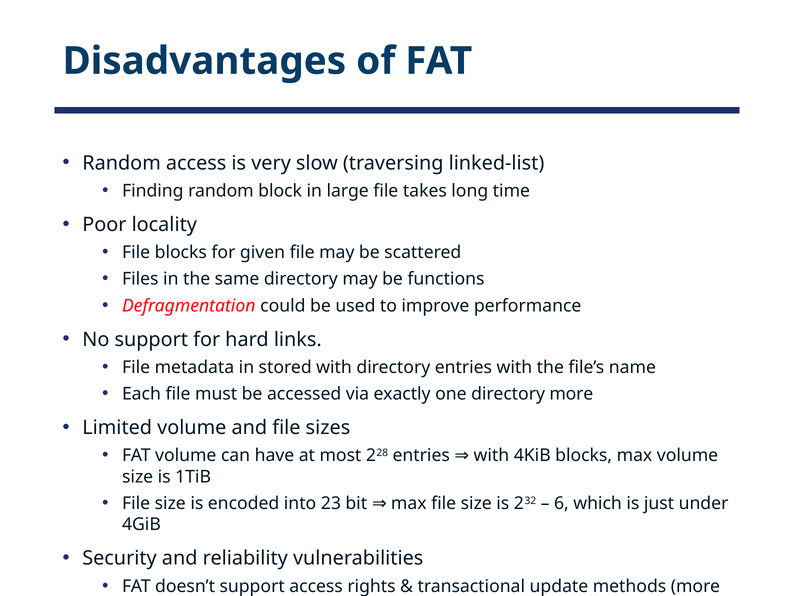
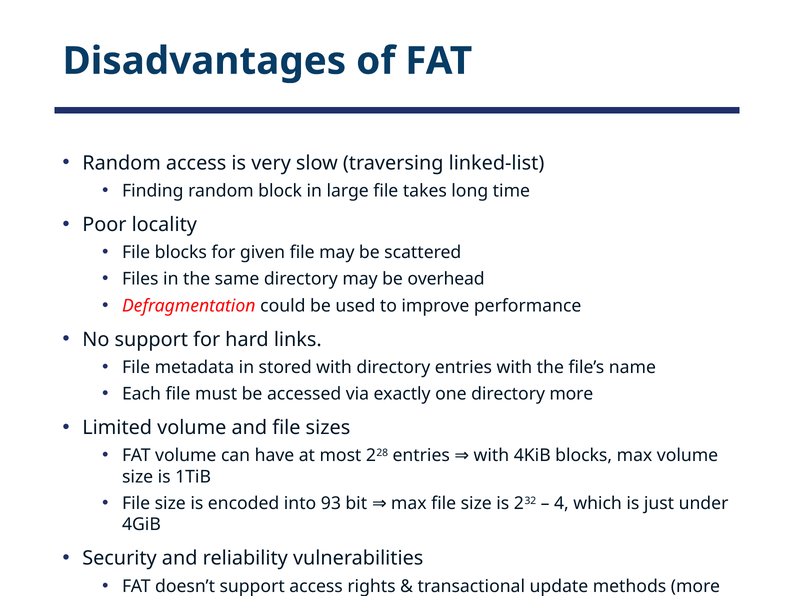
functions: functions -> overhead (446, 279)
23: 23 -> 93 (331, 503)
6: 6 -> 4 (561, 503)
